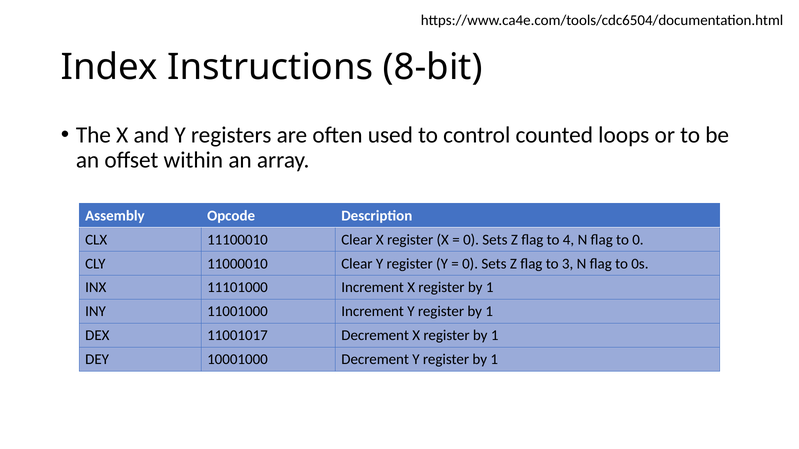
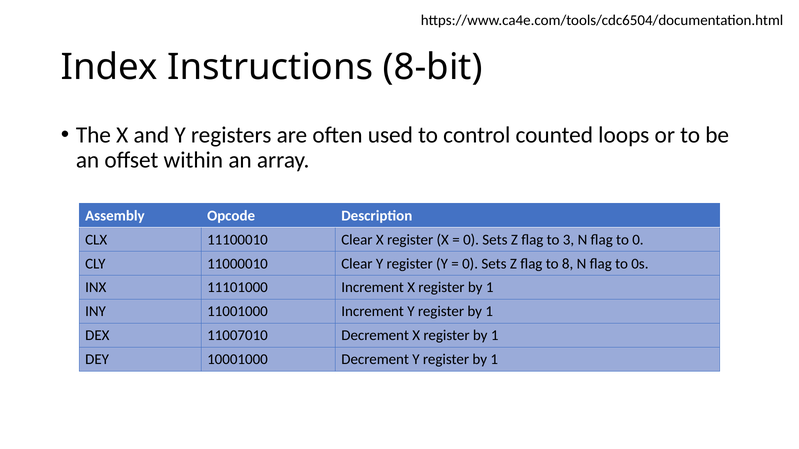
4: 4 -> 3 (569, 240)
3: 3 -> 8 (568, 264)
11001017: 11001017 -> 11007010 (237, 336)
